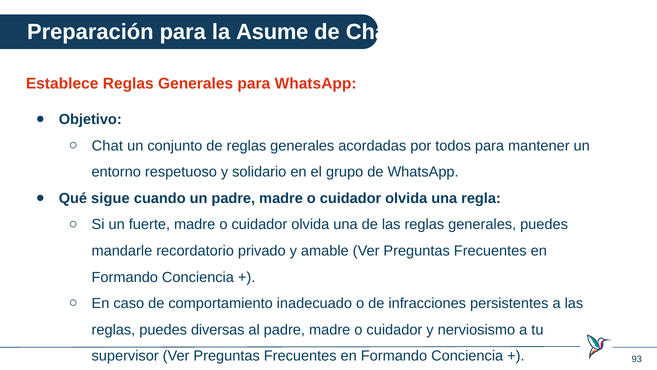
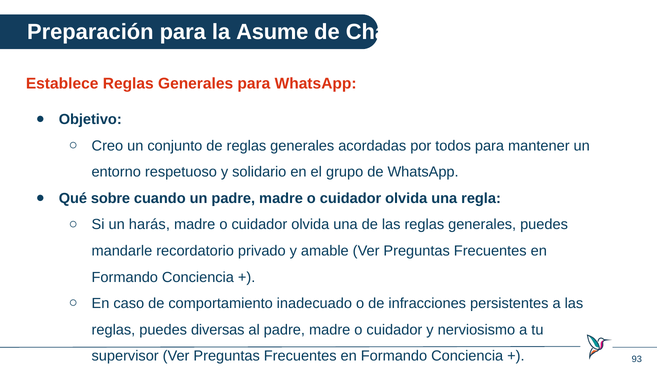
Chat: Chat -> Creo (107, 146)
sigue: sigue -> sobre (111, 198)
fuerte: fuerte -> harás (149, 224)
